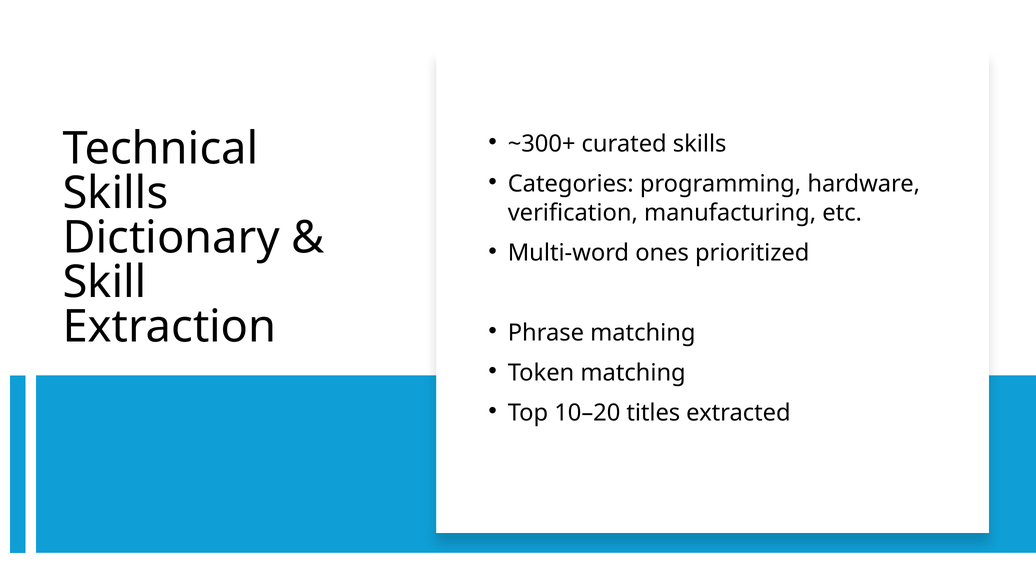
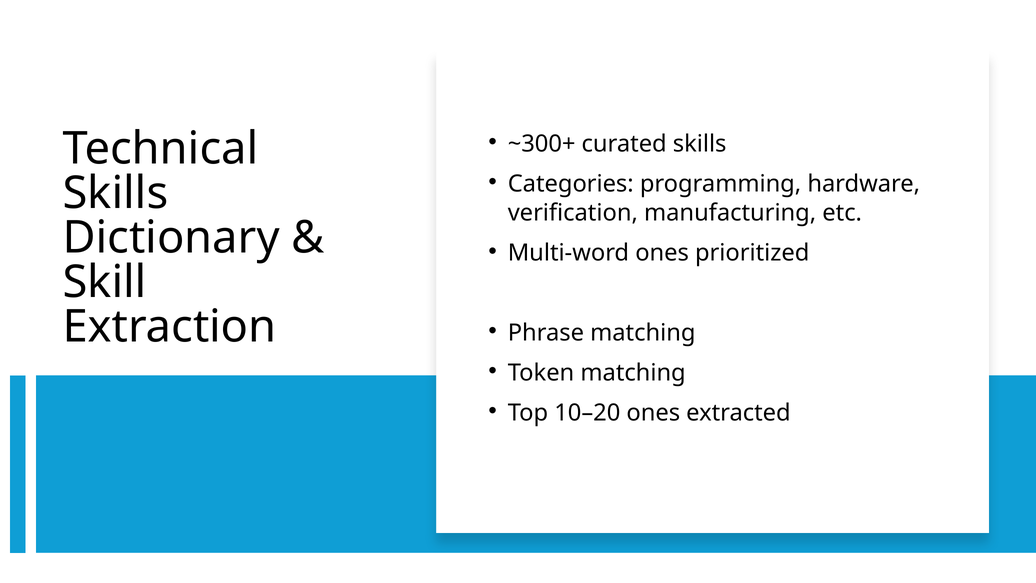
10–20 titles: titles -> ones (653, 413)
